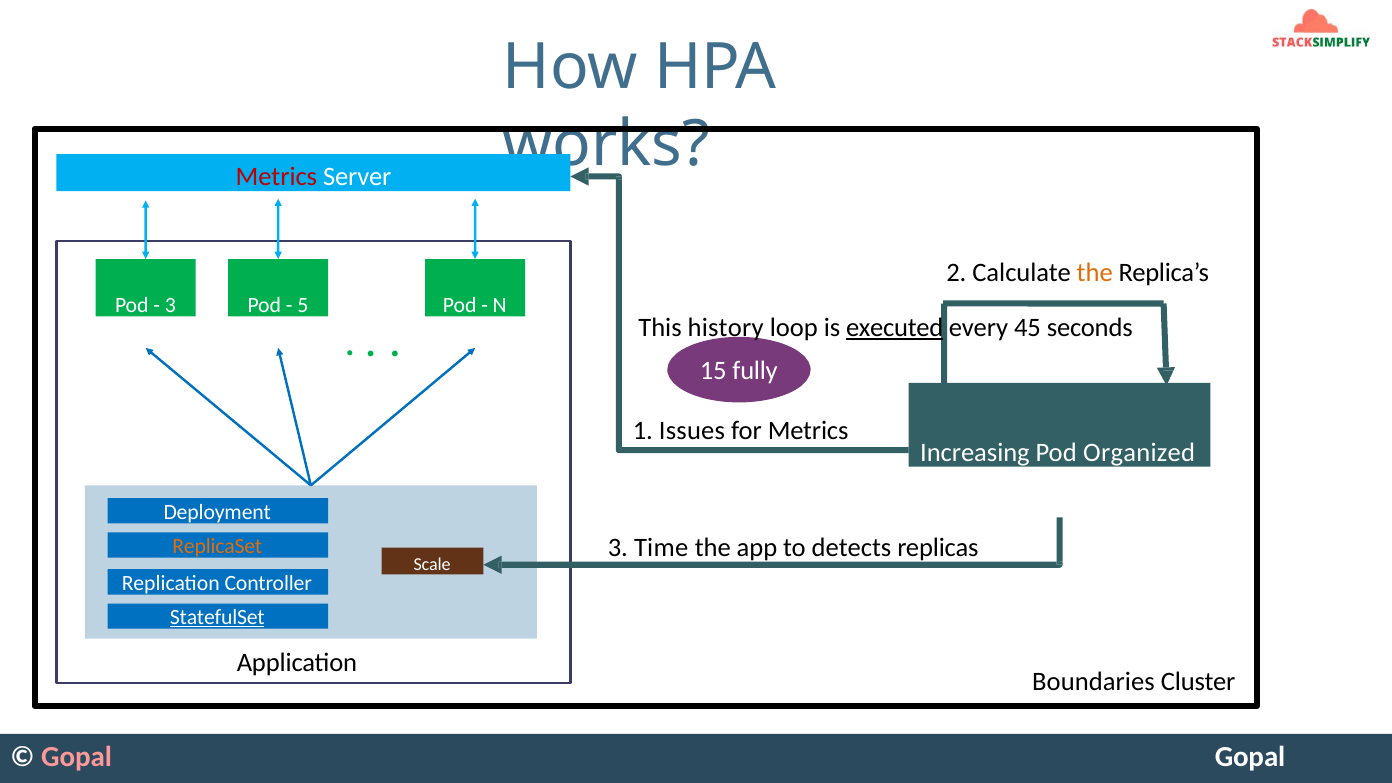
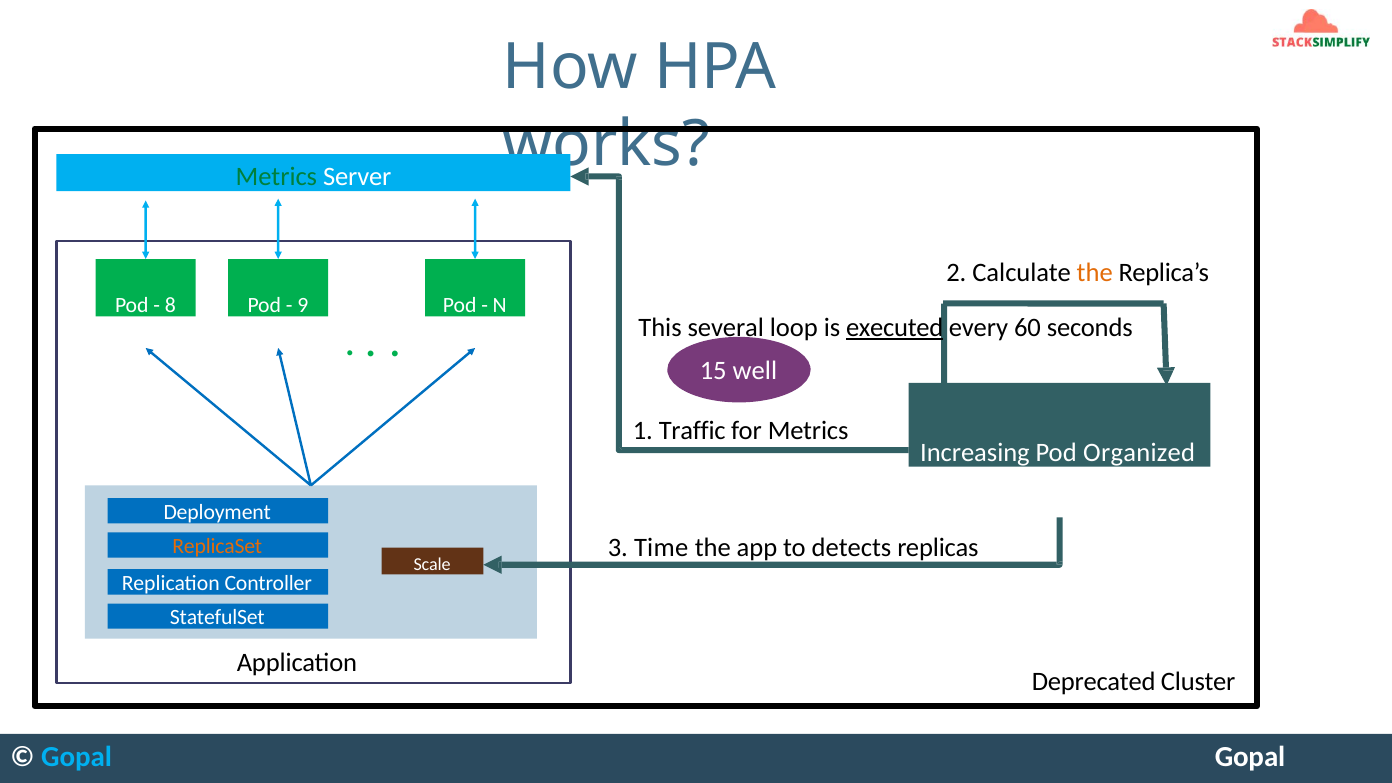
Metrics colour: red -> green (276, 177)
3: 3 -> 8 (170, 305)
5: 5 -> 9 (303, 305)
history: history -> several (726, 327)
45: 45 -> 60 (1027, 327)
fully: fully -> well (755, 370)
Issues: Issues -> Traffic (692, 430)
StatefulSet underline: present -> none (217, 617)
Boundaries: Boundaries -> Deprecated (1094, 681)
Gopal colour: pink -> light blue (77, 757)
